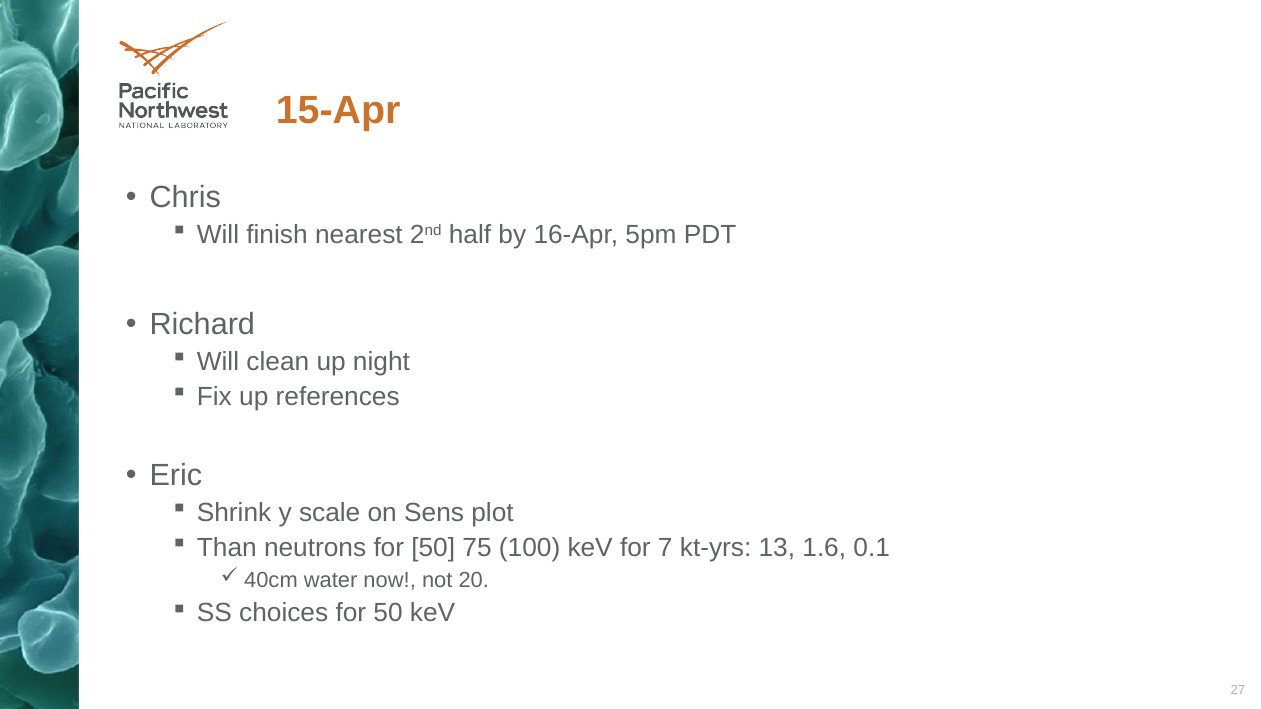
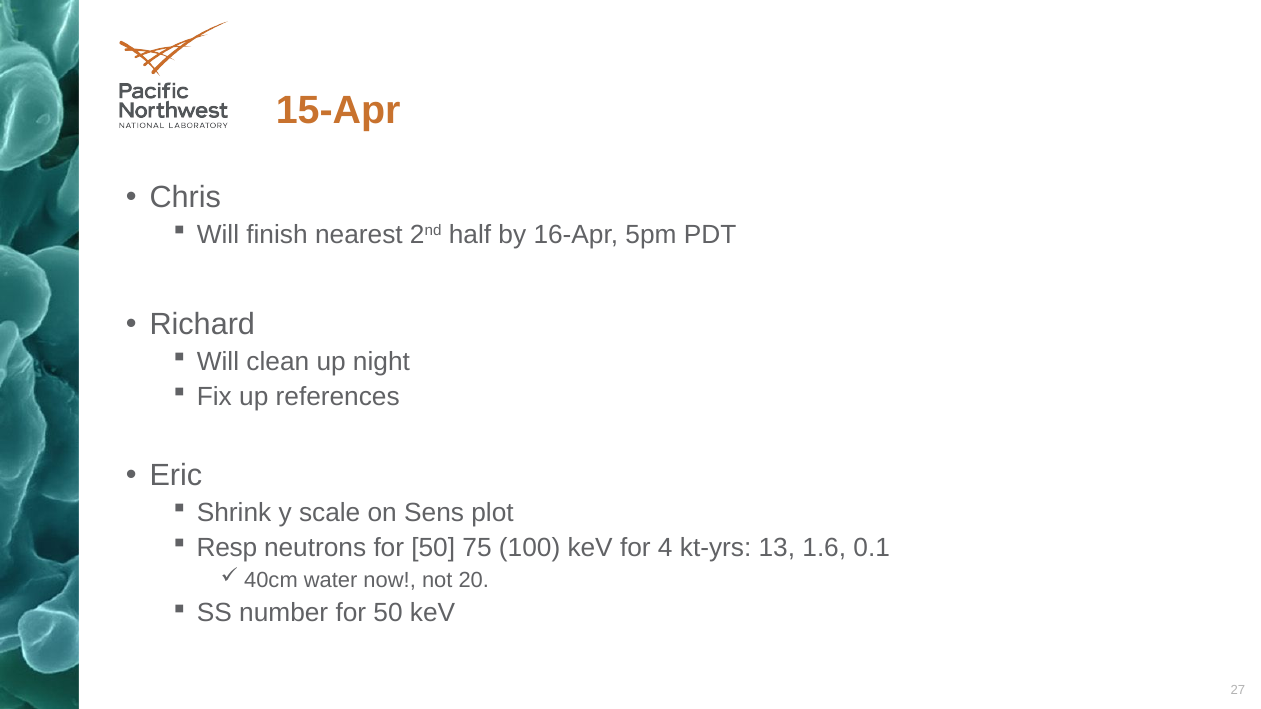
Than: Than -> Resp (227, 548)
7: 7 -> 4 (665, 548)
choices: choices -> number (284, 613)
